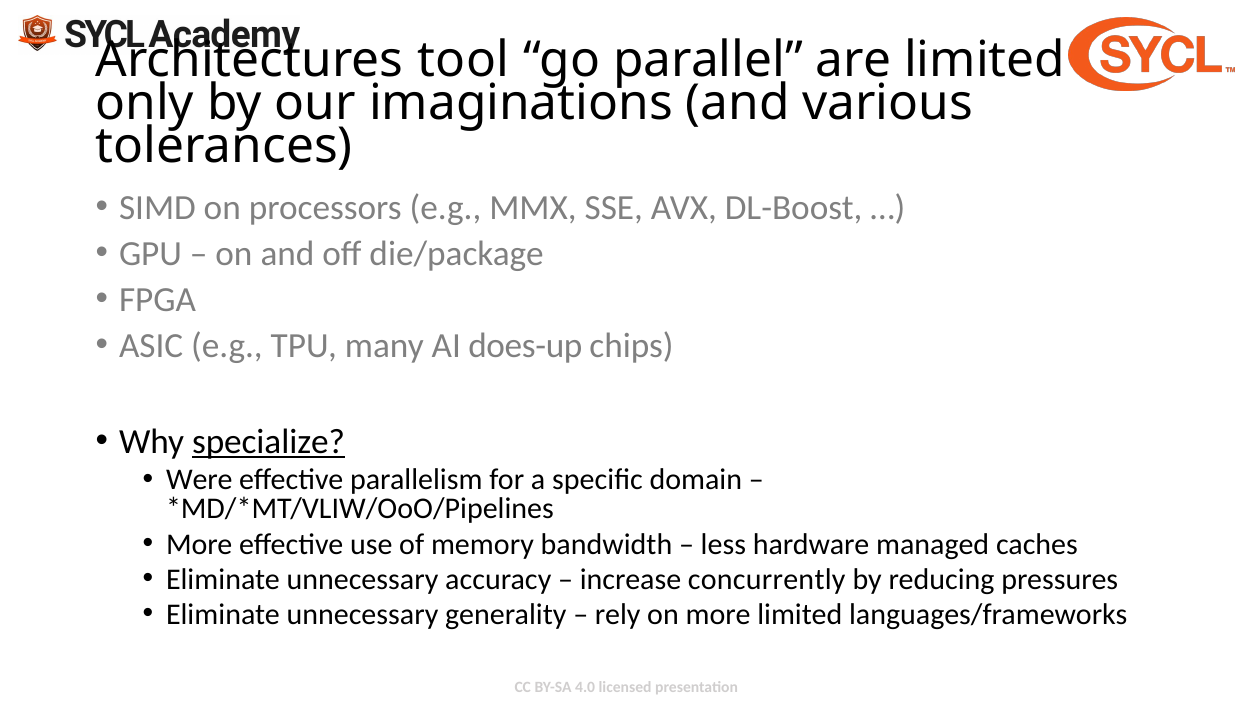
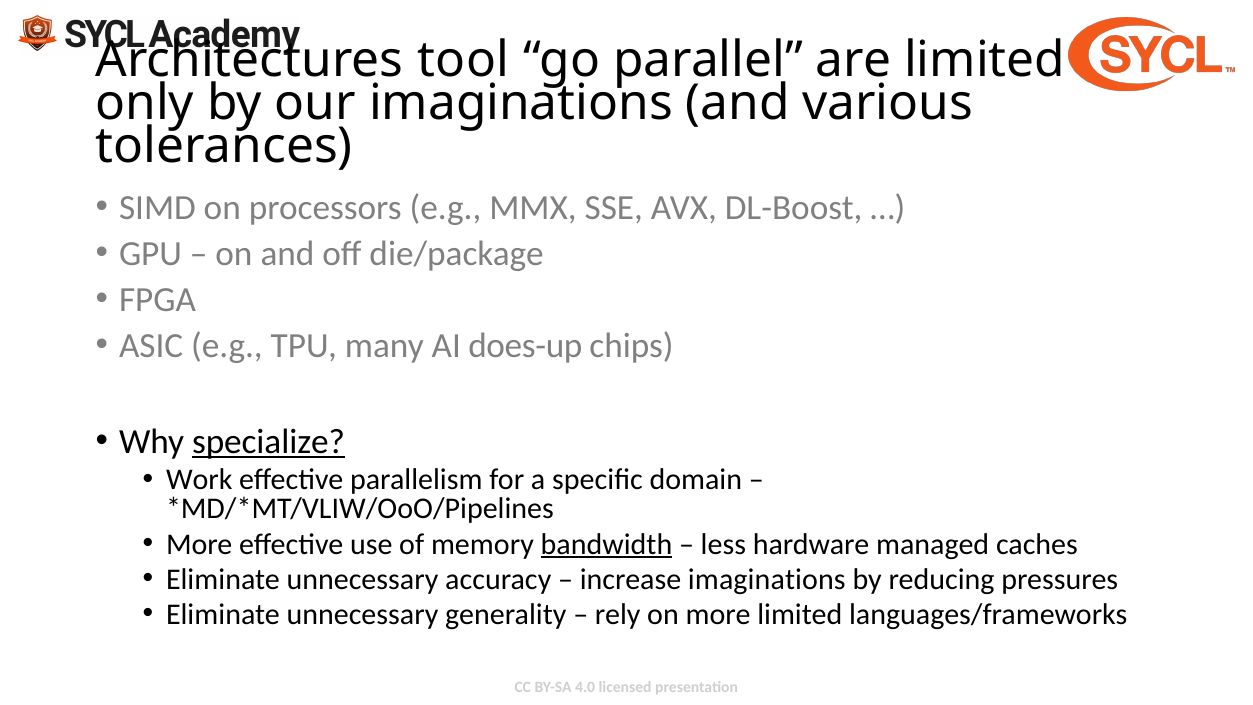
Were: Were -> Work (199, 480)
bandwidth underline: none -> present (606, 544)
increase concurrently: concurrently -> imaginations (767, 579)
